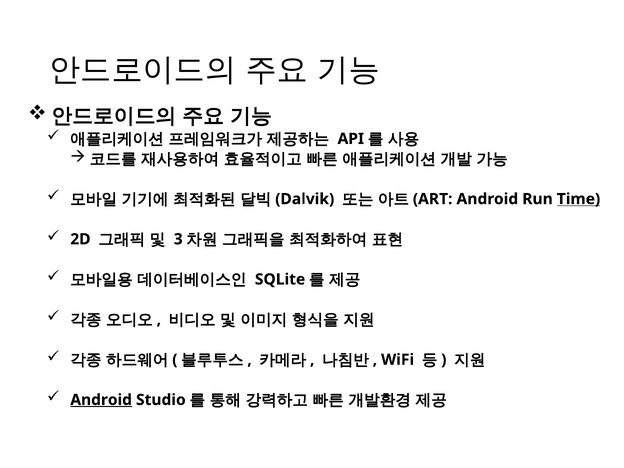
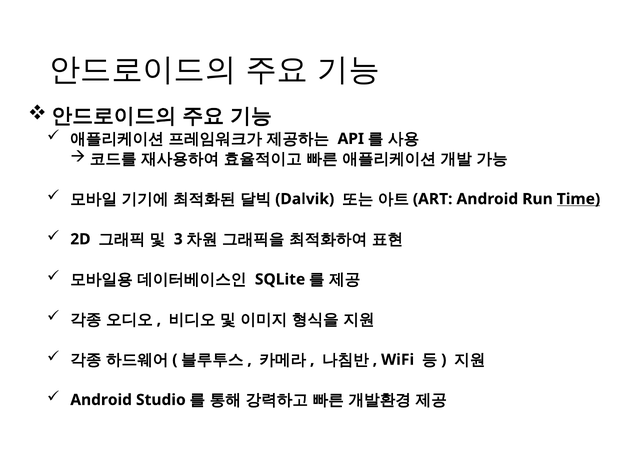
Android underline: present -> none (101, 400)
